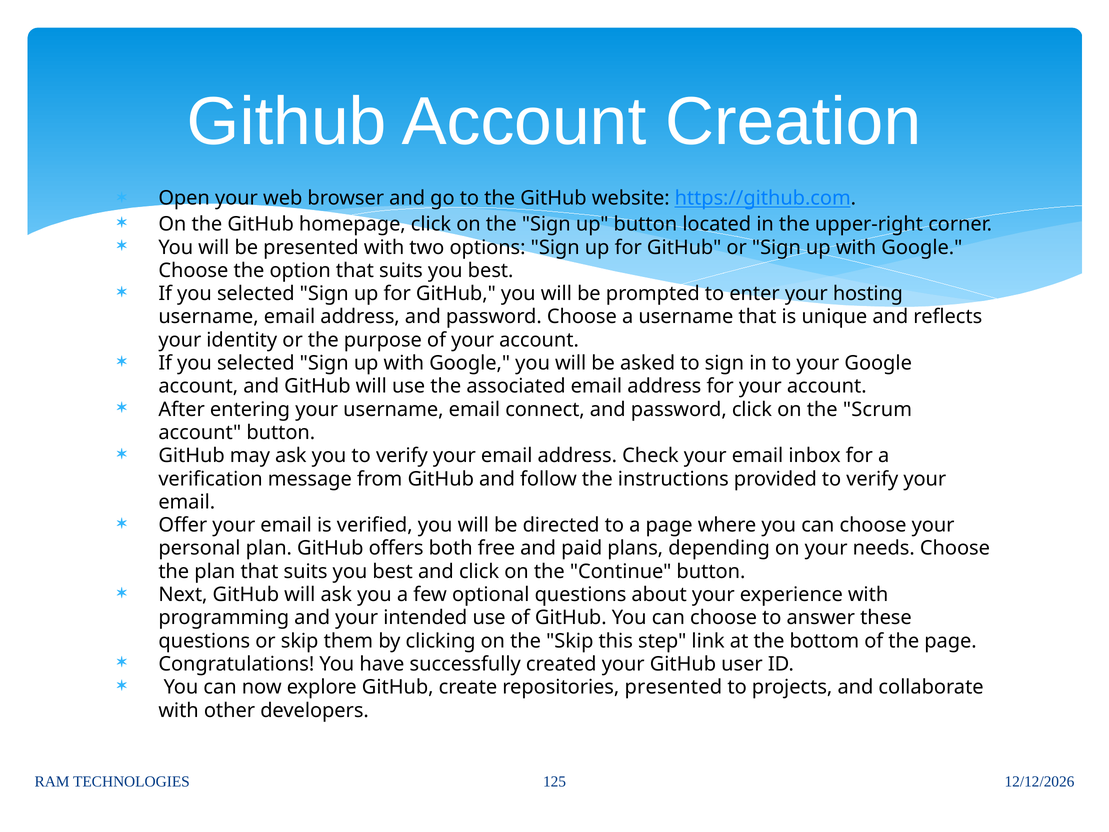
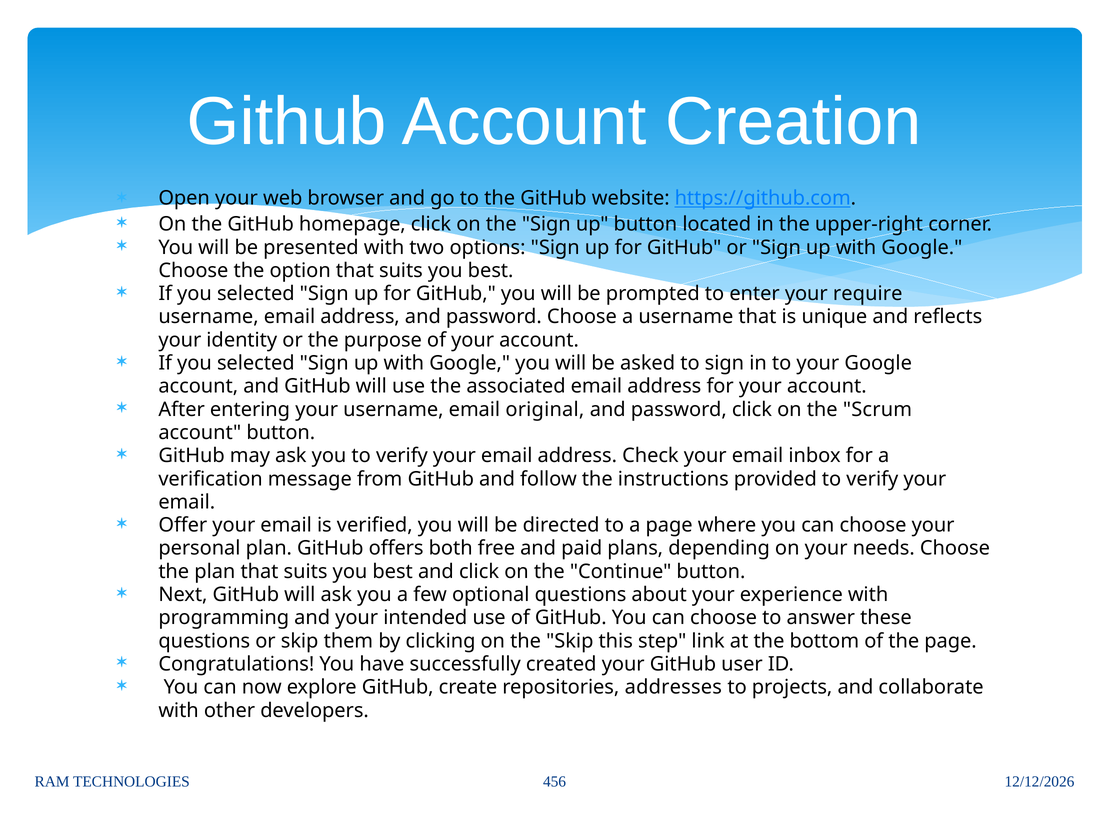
hosting: hosting -> require (868, 294)
connect: connect -> original (545, 409)
repositories presented: presented -> addresses (673, 687)
125: 125 -> 456 (555, 781)
